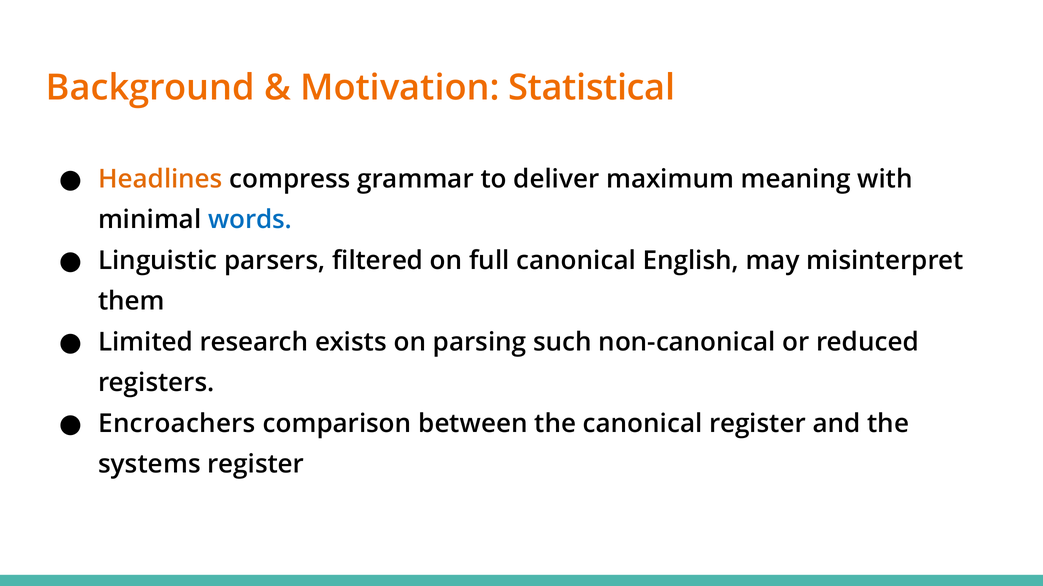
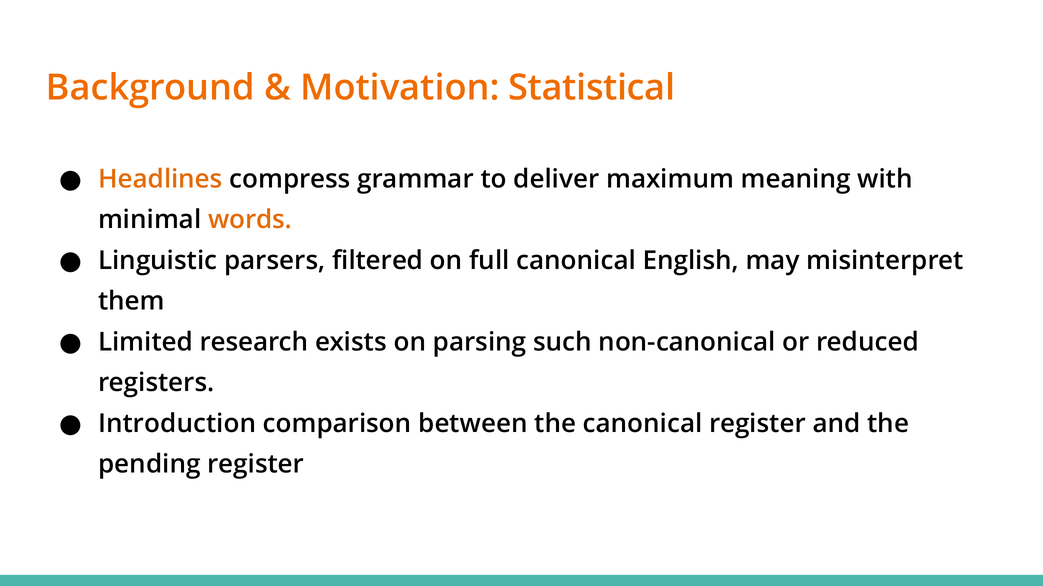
words colour: blue -> orange (250, 220)
Encroachers: Encroachers -> Introduction (177, 424)
systems: systems -> pending (149, 465)
